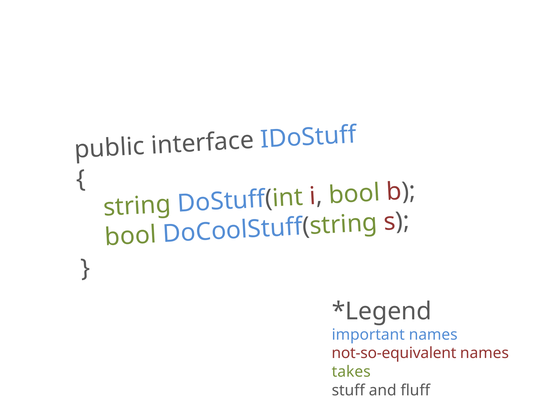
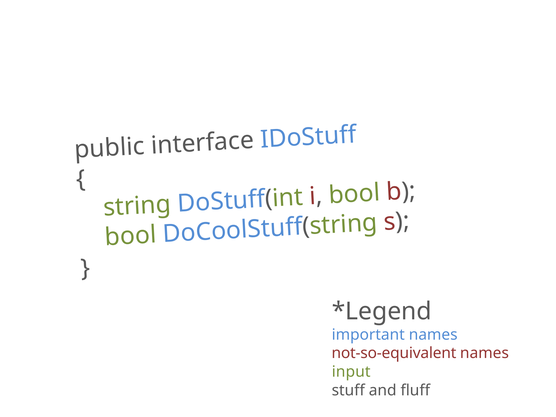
takes: takes -> input (351, 372)
